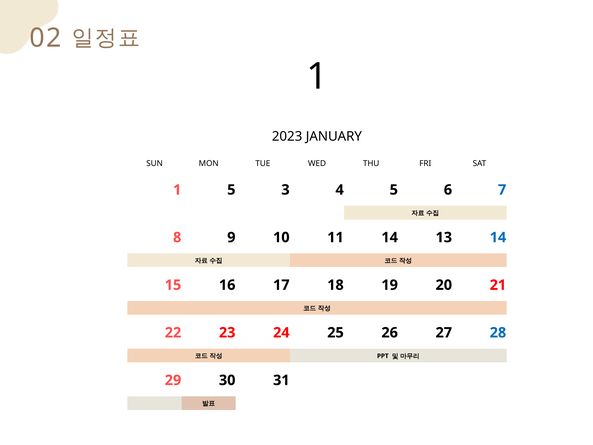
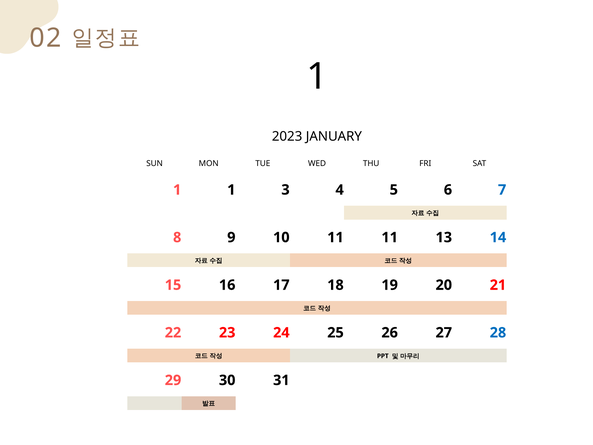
1 5: 5 -> 1 (231, 190)
11 14: 14 -> 11 (390, 237)
